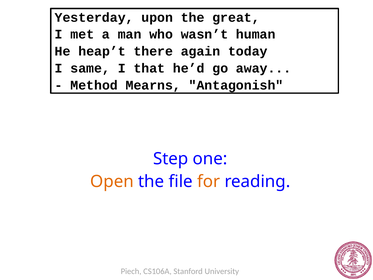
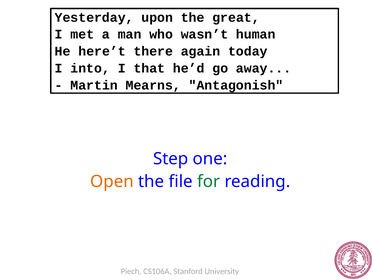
heap’t: heap’t -> here’t (102, 51)
same: same -> into (90, 68)
Method: Method -> Martin (94, 85)
for colour: orange -> green (209, 181)
